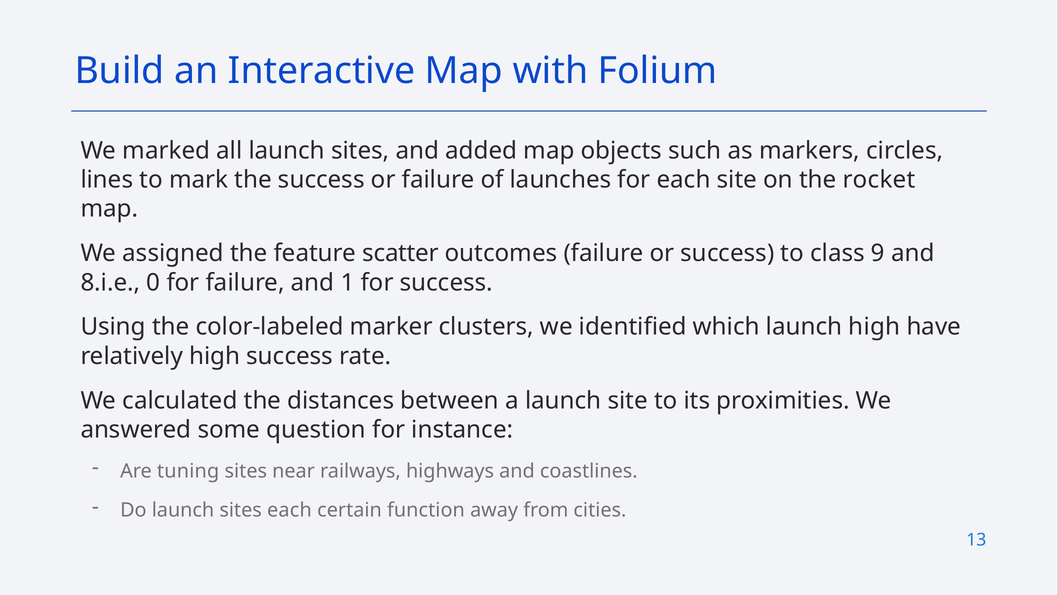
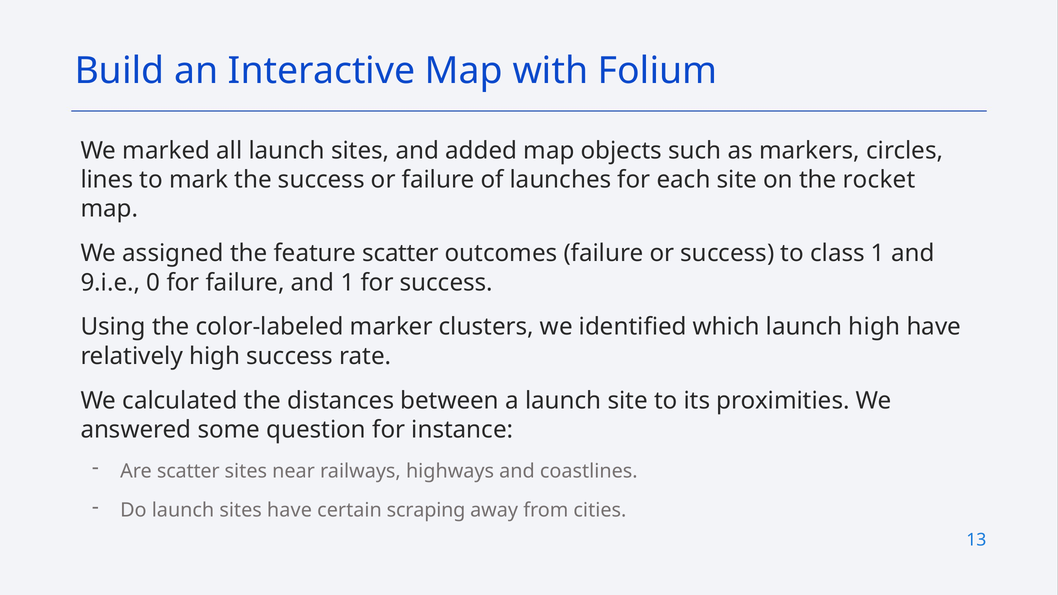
class 9: 9 -> 1 (878, 254)
8.i.e: 8.i.e -> 9.i.e (110, 283)
Are tuning: tuning -> scatter (188, 471)
sites each: each -> have (289, 510)
function: function -> scraping (426, 510)
